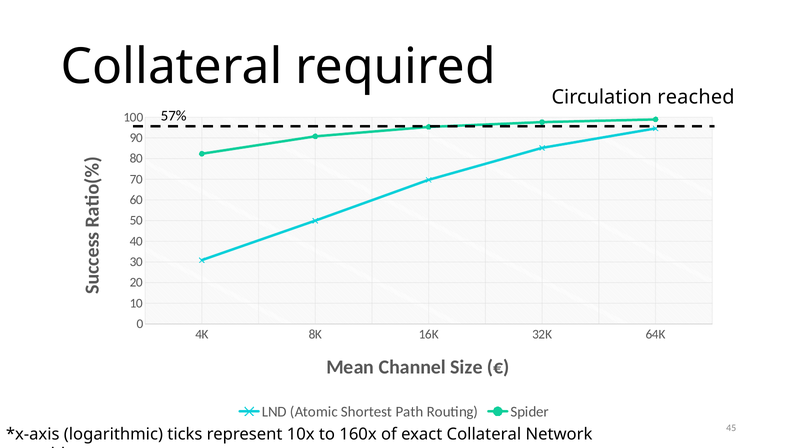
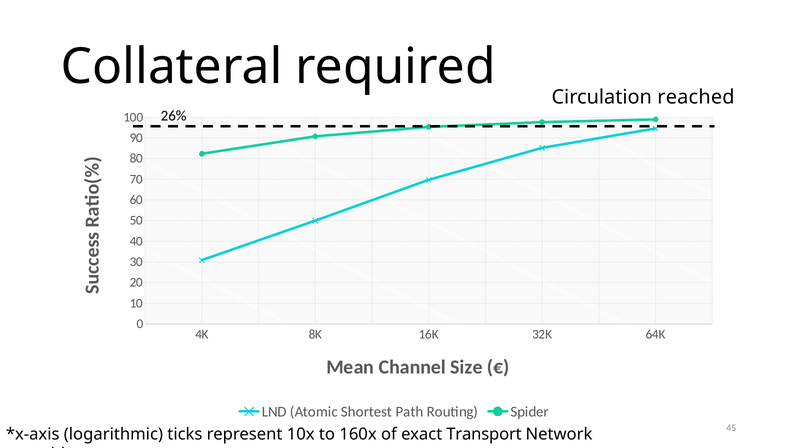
57%: 57% -> 26% (174, 116)
exact Collateral: Collateral -> Transport (484, 434)
